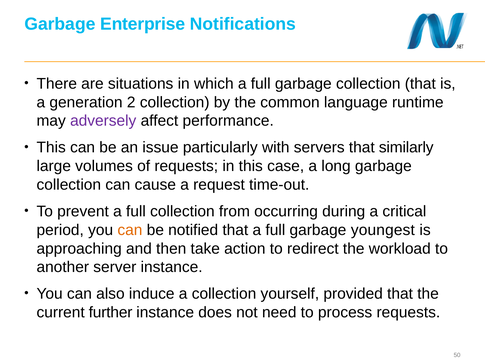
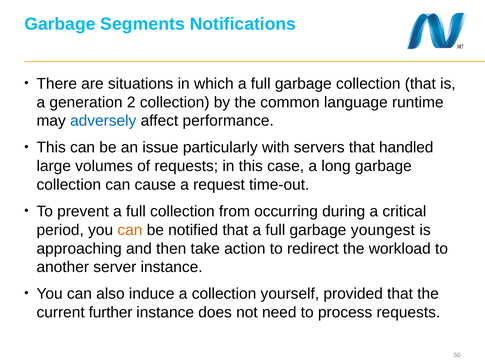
Enterprise: Enterprise -> Segments (143, 24)
adversely colour: purple -> blue (103, 121)
similarly: similarly -> handled (406, 147)
